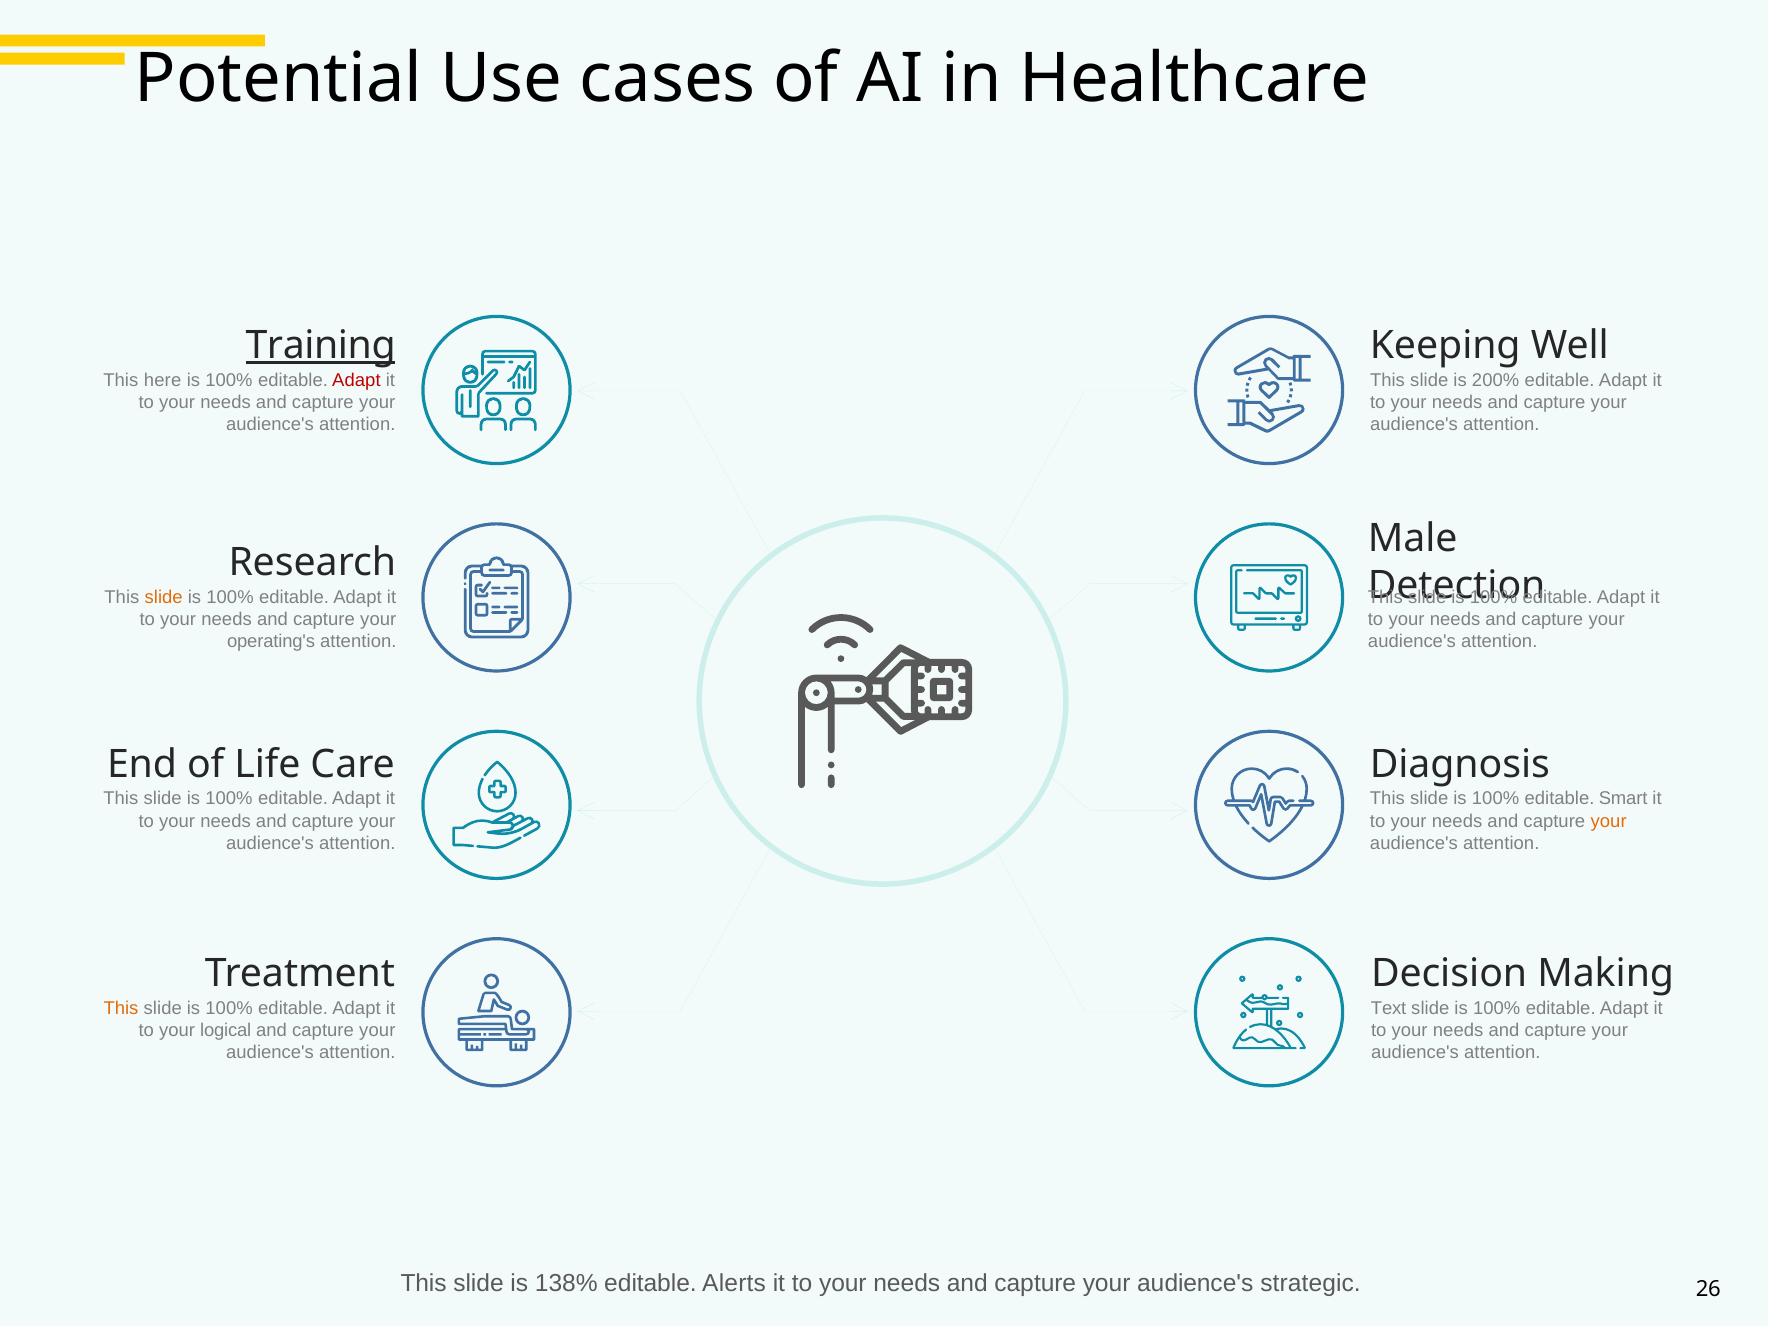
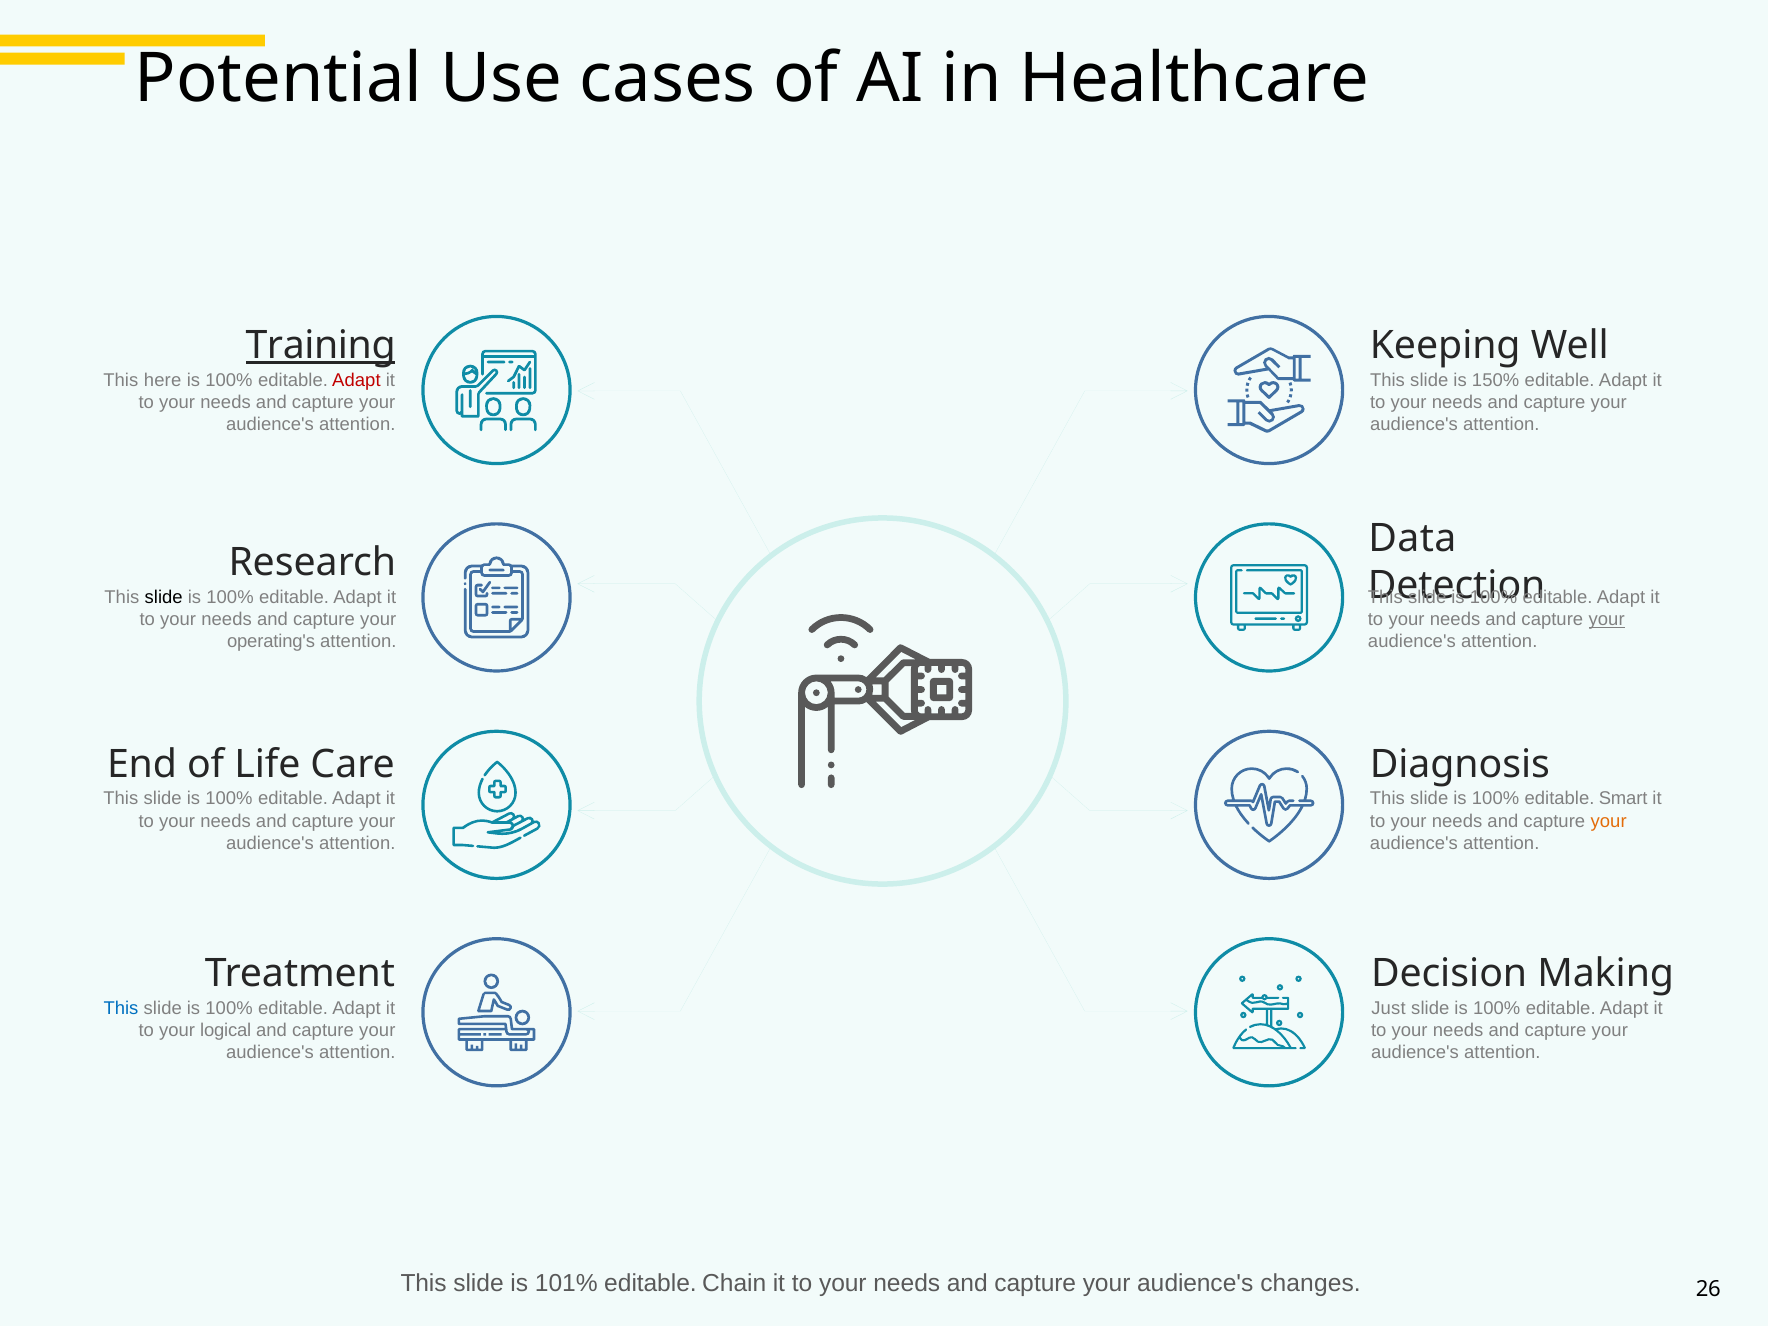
200%: 200% -> 150% (1496, 380)
Male: Male -> Data (1412, 539)
slide colour: orange -> black (164, 597)
your underline: none -> present (1607, 619)
This colour: orange -> blue (121, 1008)
Text: Text -> Just (1388, 1008)
138%: 138% -> 101% (566, 1283)
Alerts: Alerts -> Chain (734, 1283)
strategic: strategic -> changes (1311, 1283)
